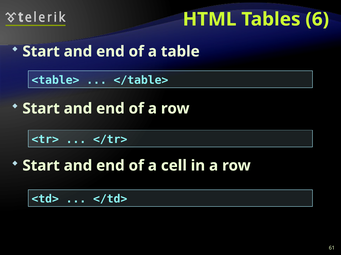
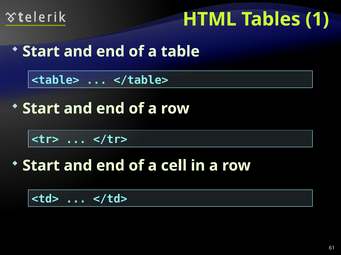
6: 6 -> 1 (317, 19)
